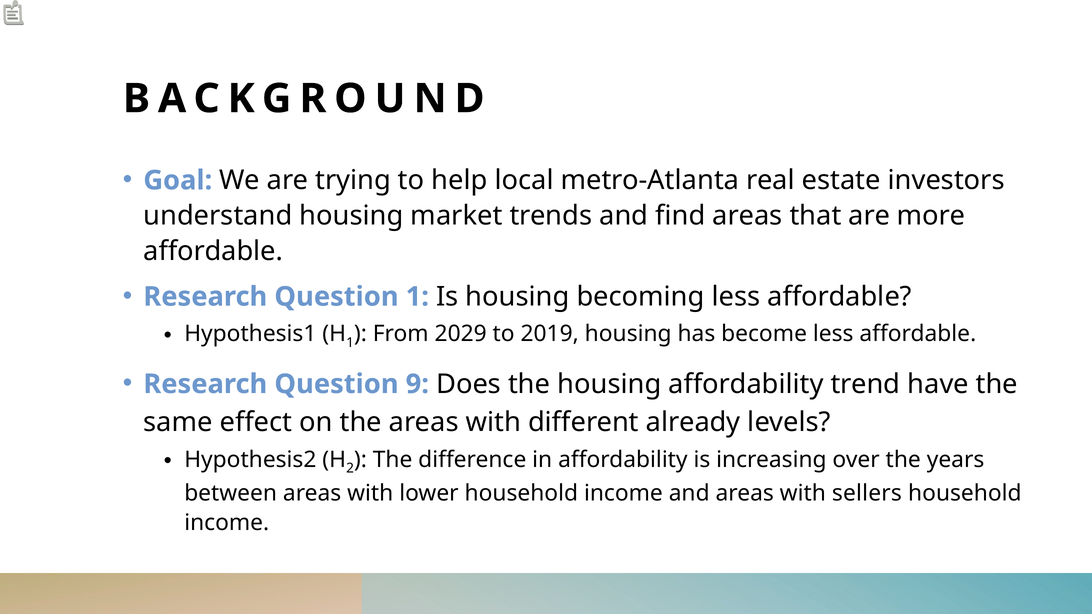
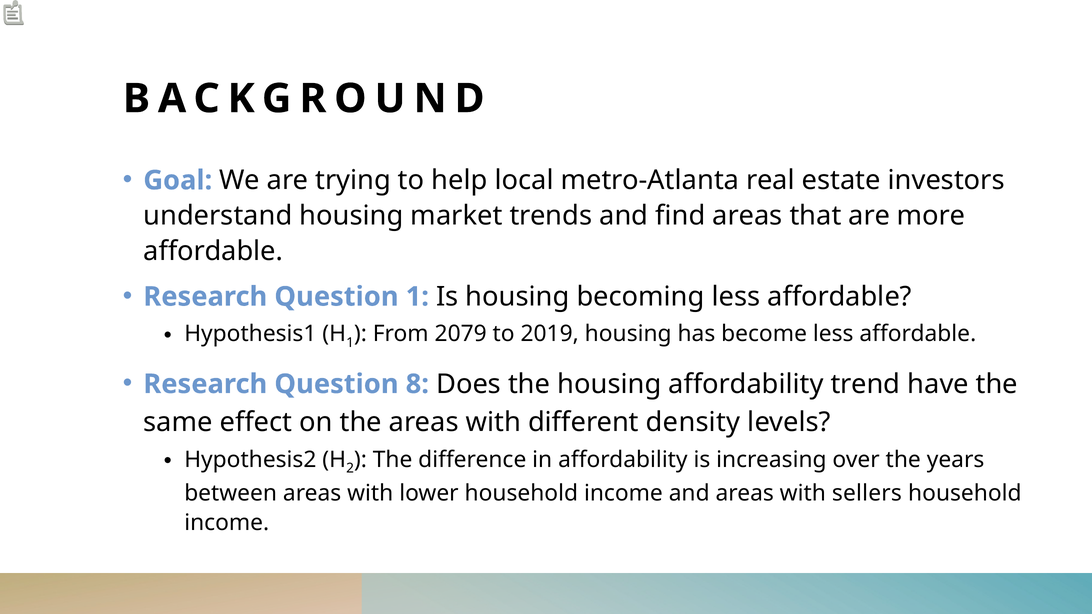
2029: 2029 -> 2079 (461, 334)
9: 9 -> 8 (417, 384)
already: already -> density (693, 423)
